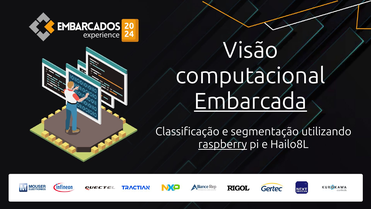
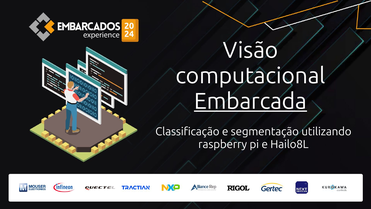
raspberry underline: present -> none (223, 144)
